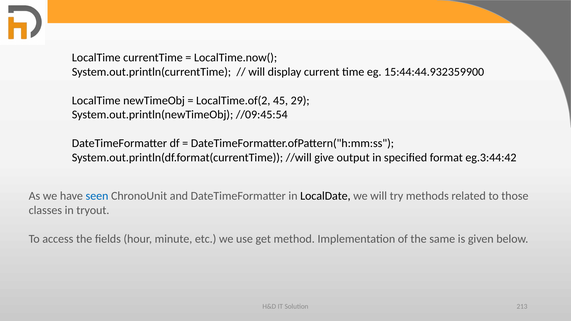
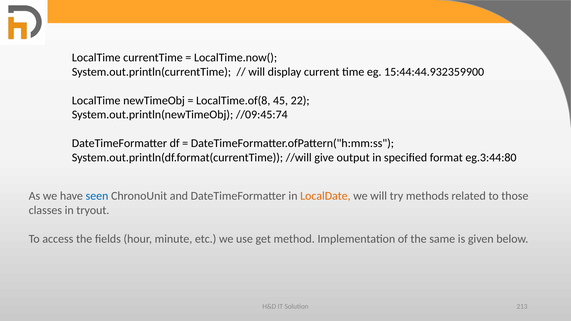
LocalTime.of(2: LocalTime.of(2 -> LocalTime.of(8 (233, 101)
29: 29 -> 22 (300, 101)
//09:45:54: //09:45:54 -> //09:45:74 (262, 115)
eg.3:44:42: eg.3:44:42 -> eg.3:44:80 (491, 158)
LocalDate colour: black -> orange (325, 196)
